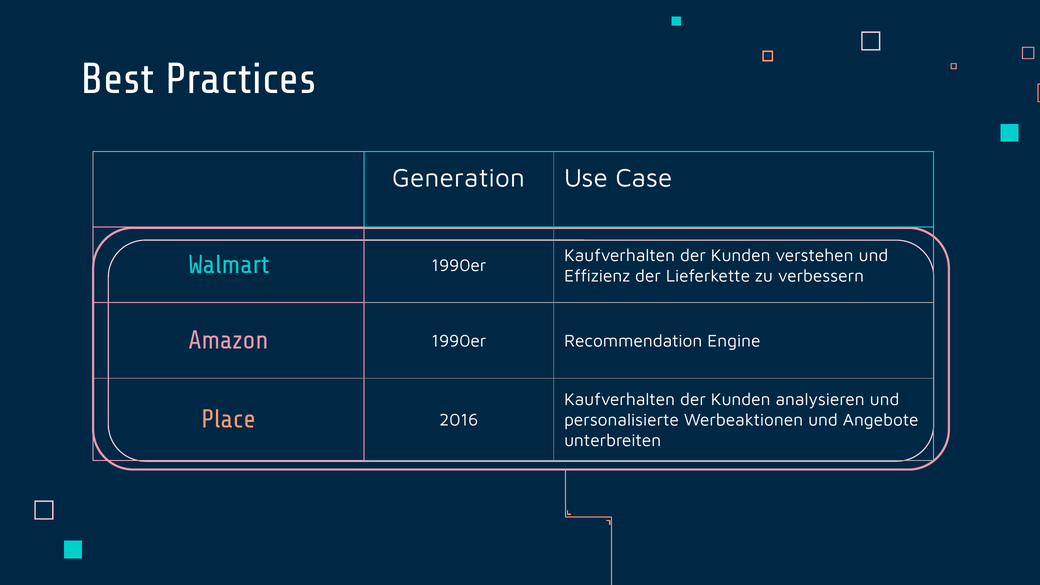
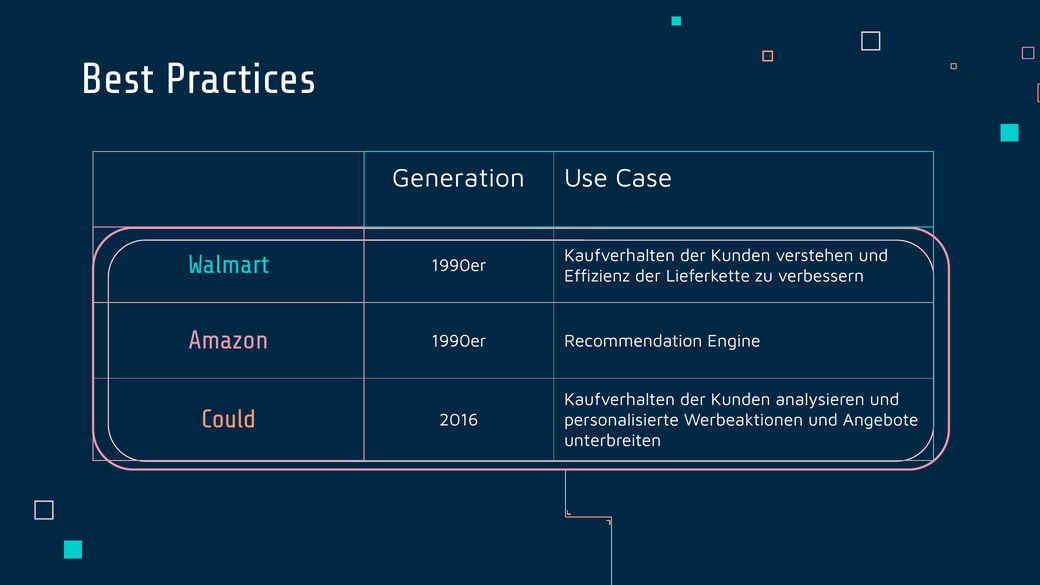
Place: Place -> Could (229, 419)
